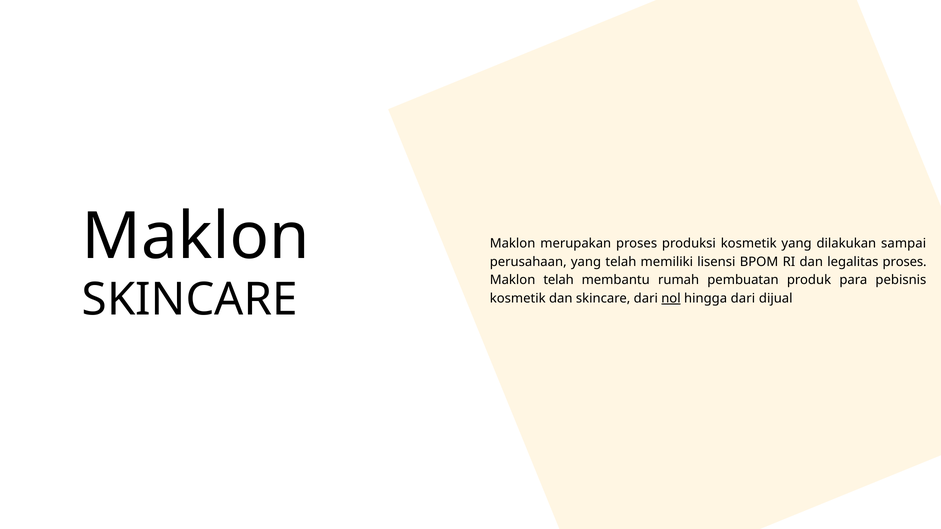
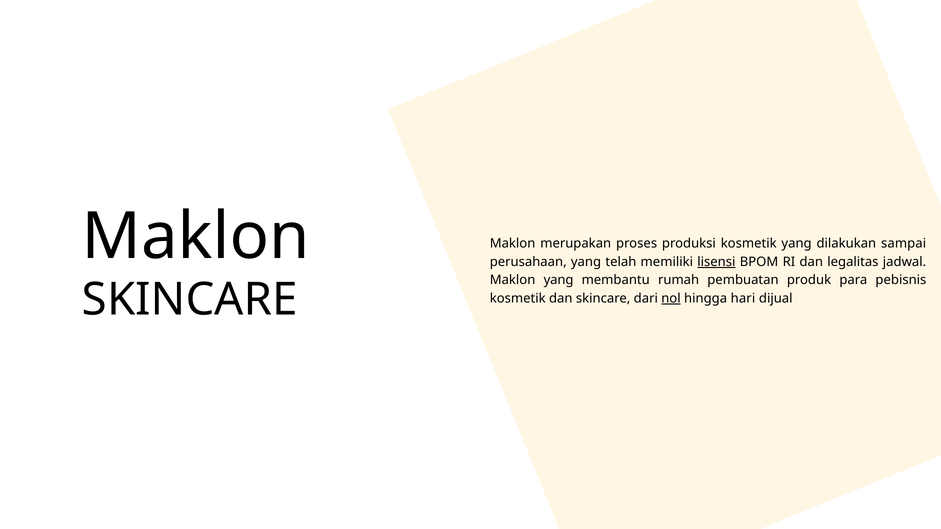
lisensi underline: none -> present (716, 262)
legalitas proses: proses -> jadwal (905, 262)
Maklon telah: telah -> yang (559, 280)
hingga dari: dari -> hari (743, 299)
